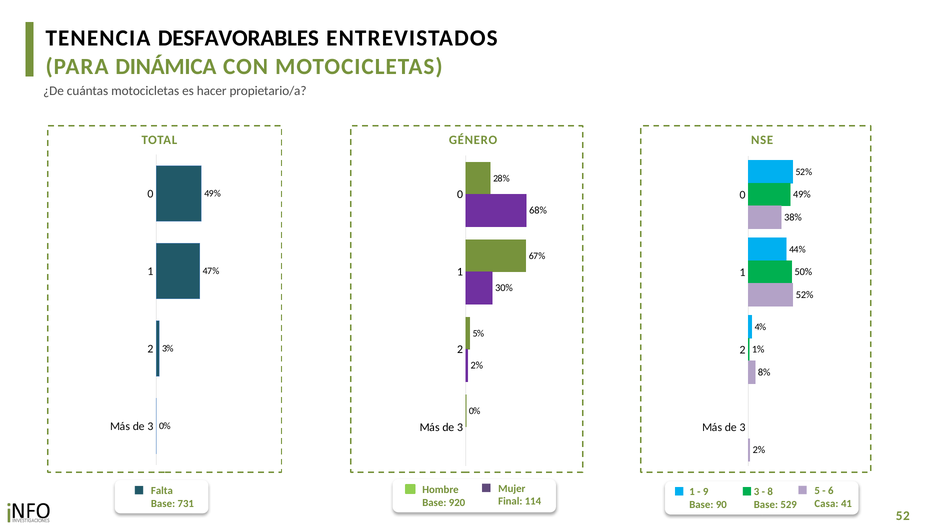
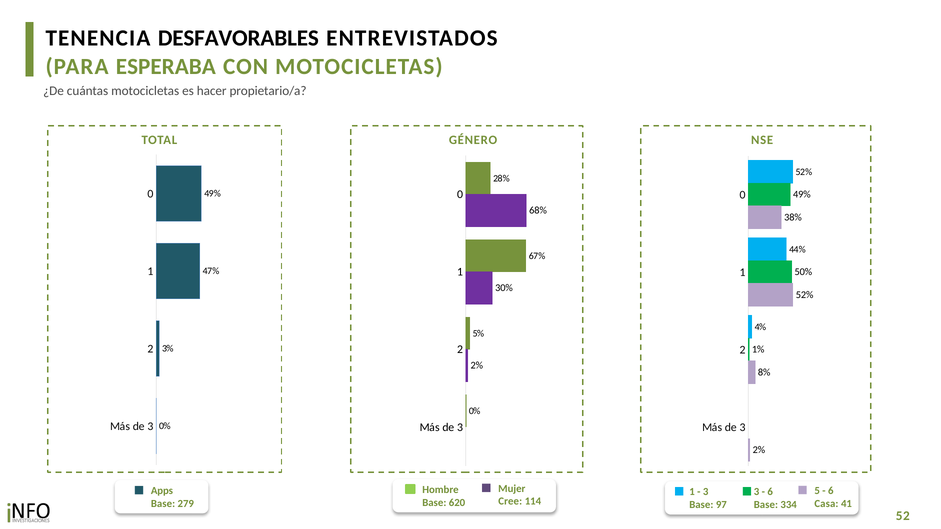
DINÁMICA: DINÁMICA -> ESPERABA (166, 67)
Falta: Falta -> Apps (162, 491)
9: 9 -> 3 (706, 492)
8: 8 -> 6 (770, 492)
Final: Final -> Cree (510, 502)
920: 920 -> 620 (457, 503)
731: 731 -> 279 (186, 504)
90: 90 -> 97 (721, 505)
529: 529 -> 334 (789, 505)
